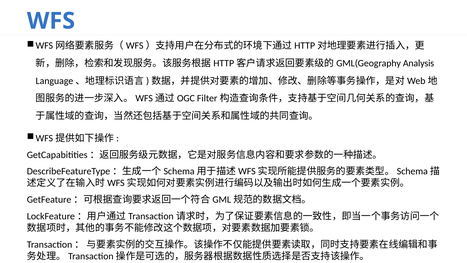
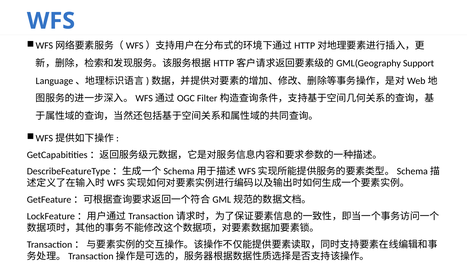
Analysis: Analysis -> Support (419, 63)
